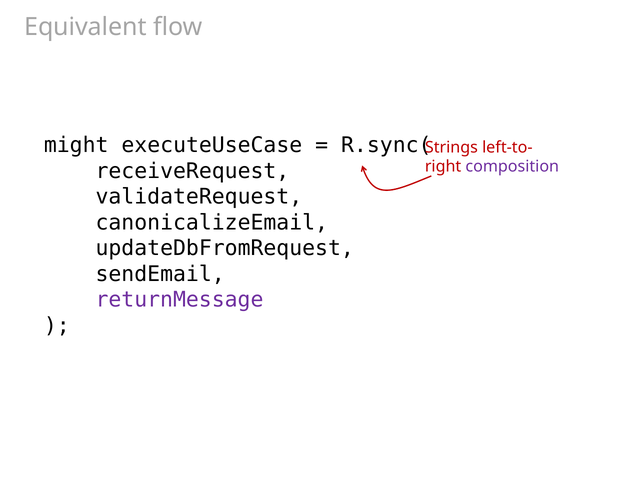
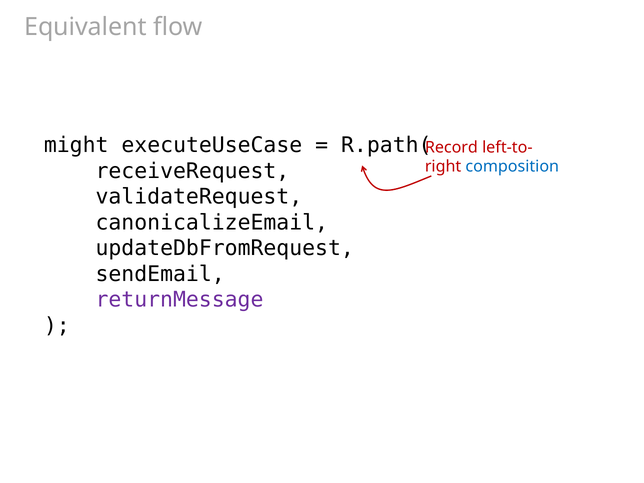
R.sync(: R.sync( -> R.path( (386, 145)
Strings: Strings -> Record (451, 147)
composition colour: purple -> blue (512, 167)
